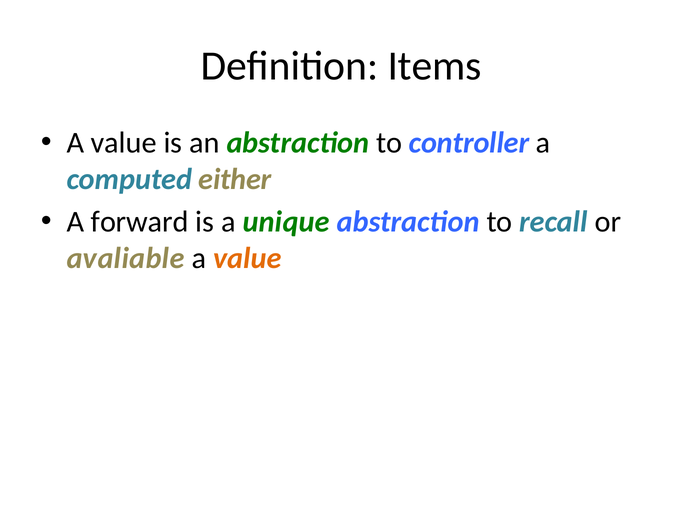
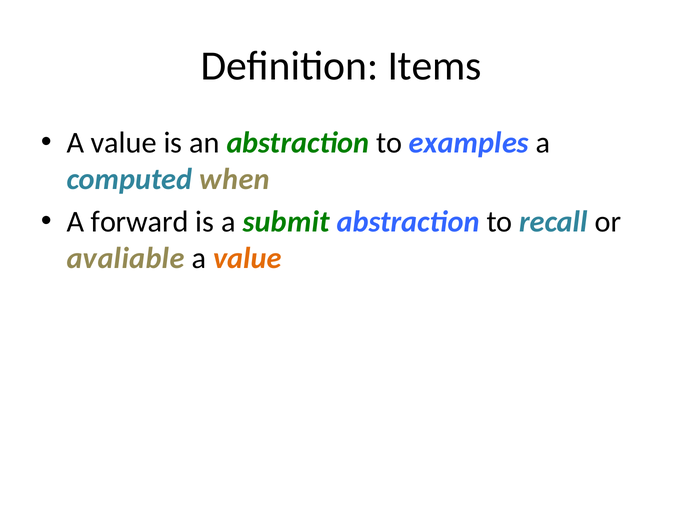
controller: controller -> examples (469, 143)
either: either -> when (235, 180)
unique: unique -> submit (286, 222)
